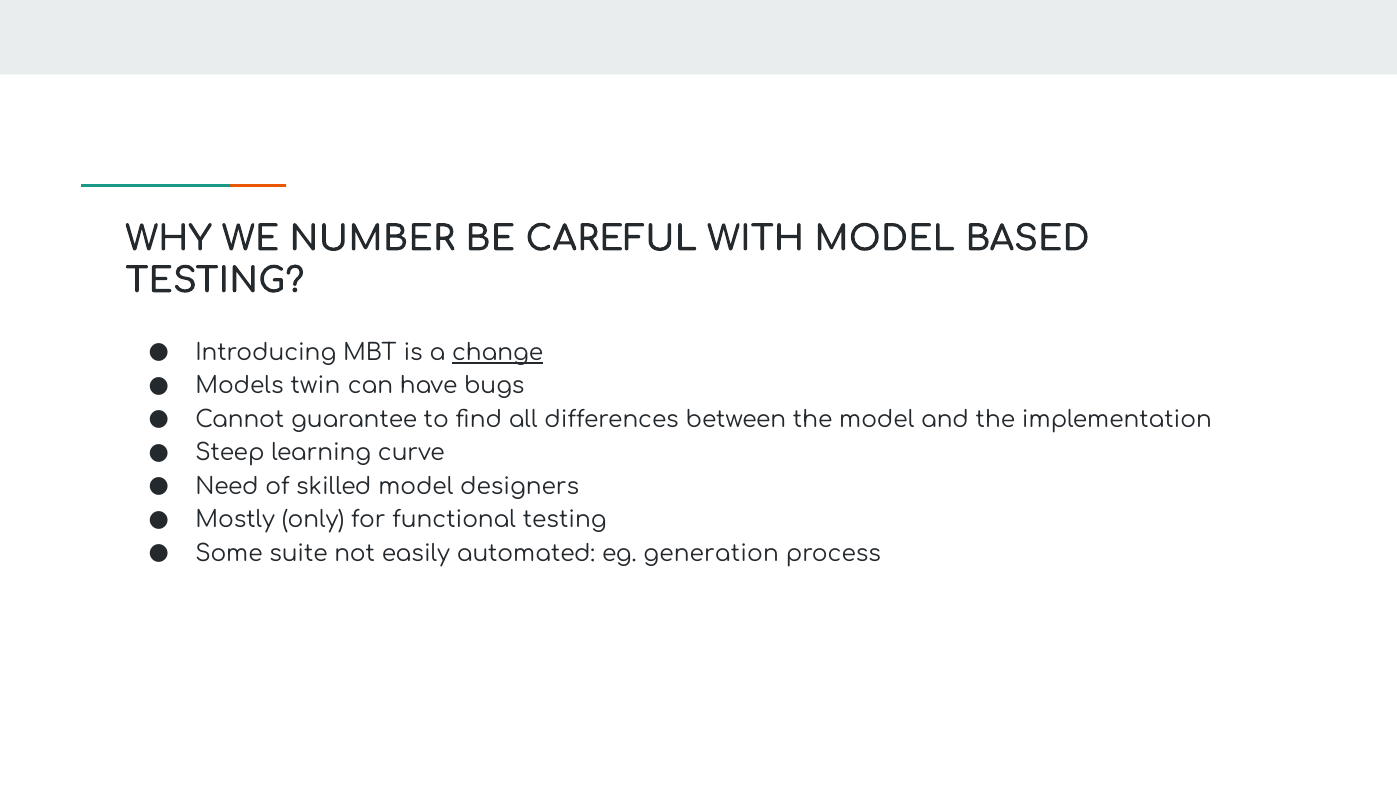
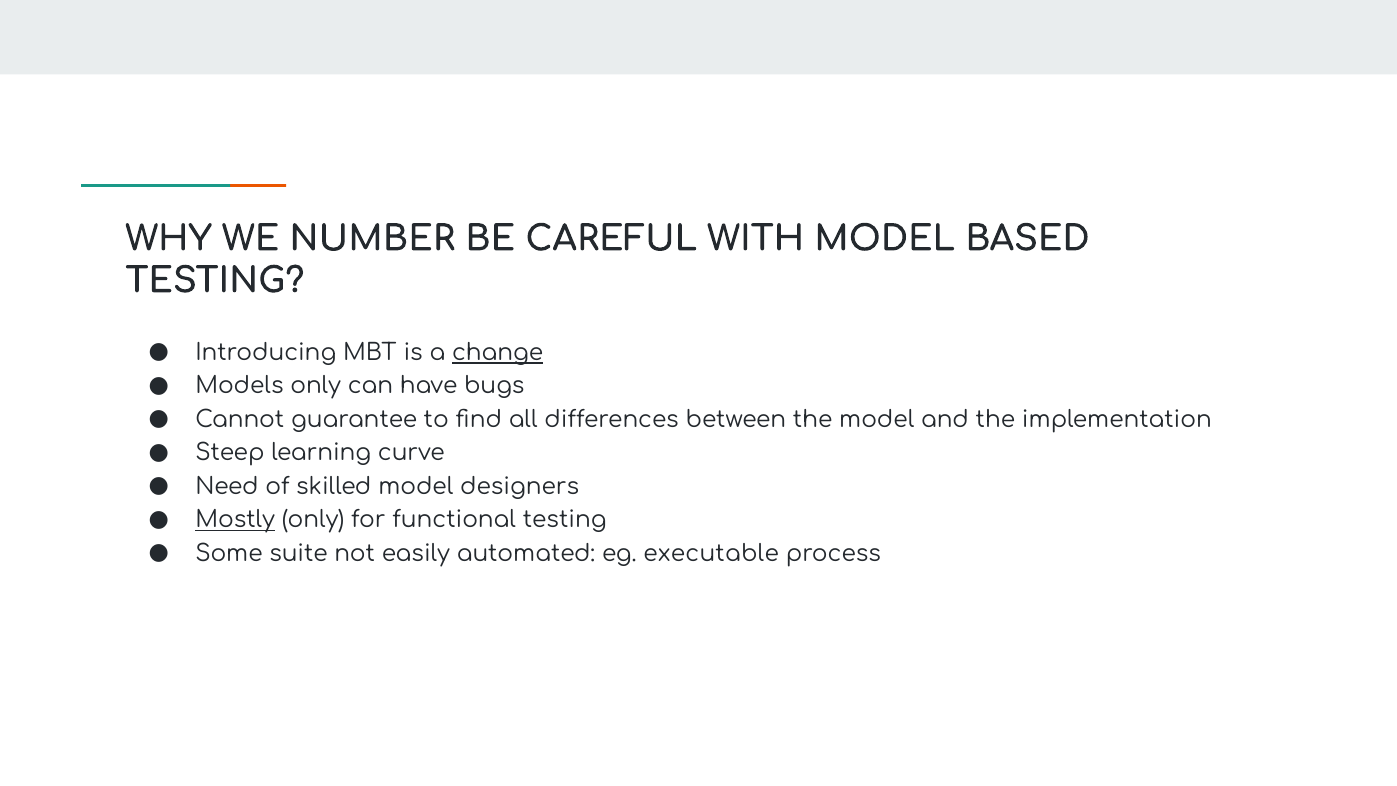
Models twin: twin -> only (316, 386)
Mostly underline: none -> present (235, 520)
generation: generation -> executable (711, 554)
